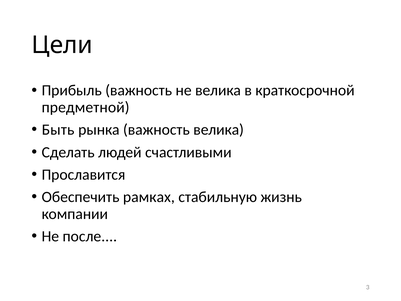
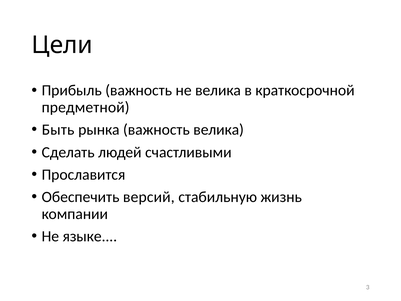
рамках: рамках -> версий (149, 197)
после: после -> языке (90, 236)
